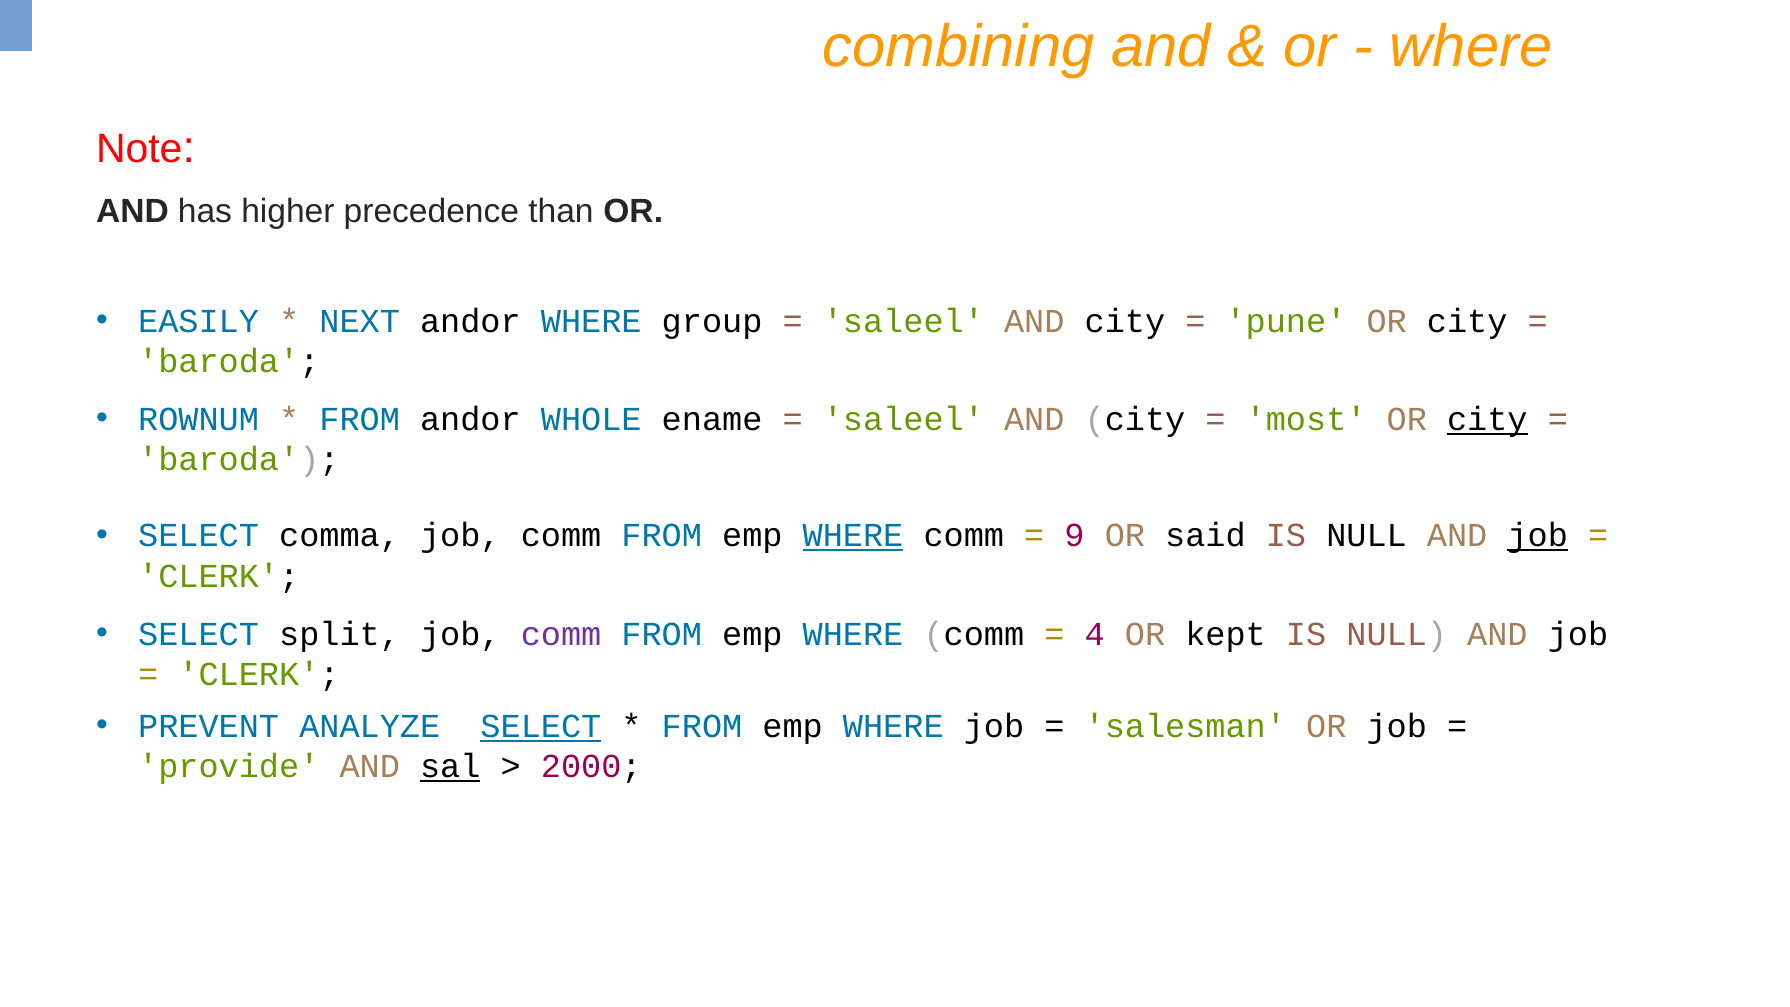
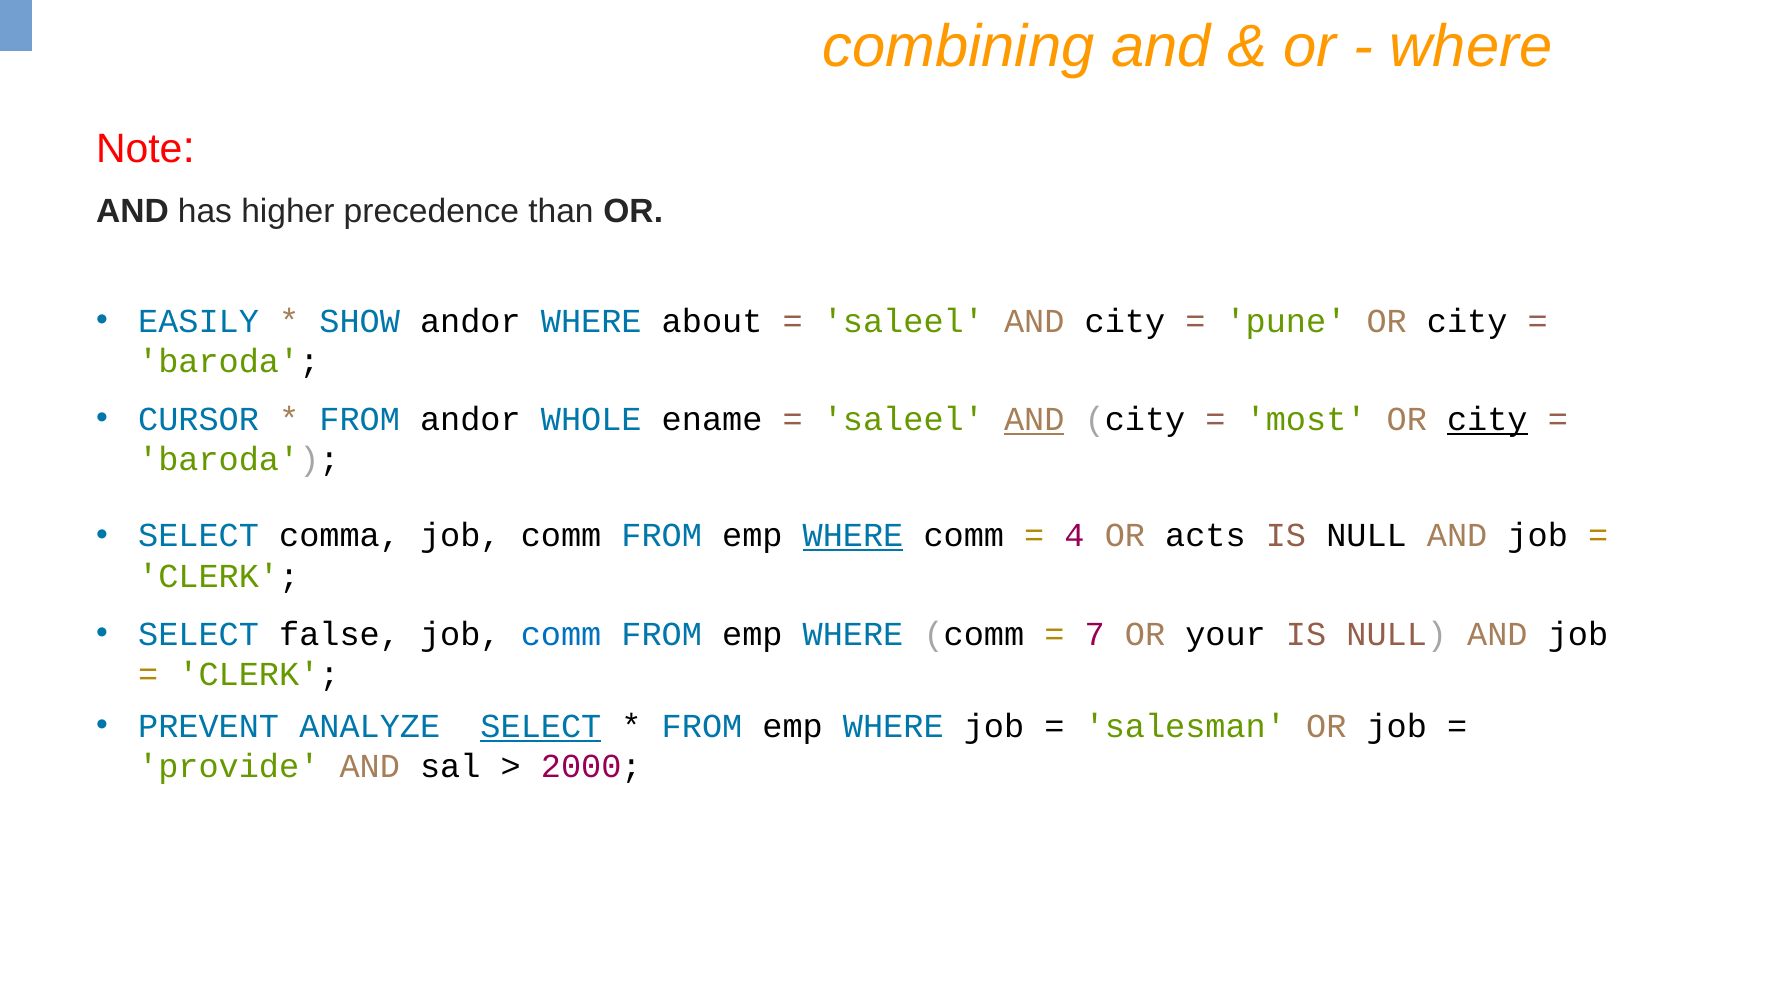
NEXT: NEXT -> SHOW (360, 321)
group: group -> about (712, 321)
ROWNUM: ROWNUM -> CURSOR (199, 419)
AND underline: none -> present (1034, 419)
9: 9 -> 4 (1075, 536)
said: said -> acts (1205, 536)
job underline: present -> none (1538, 536)
split: split -> false (340, 634)
comm colour: purple -> blue (561, 634)
4: 4 -> 7 (1095, 634)
kept: kept -> your (1226, 634)
sal underline: present -> none (450, 766)
